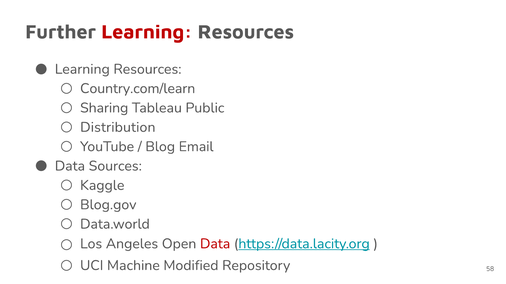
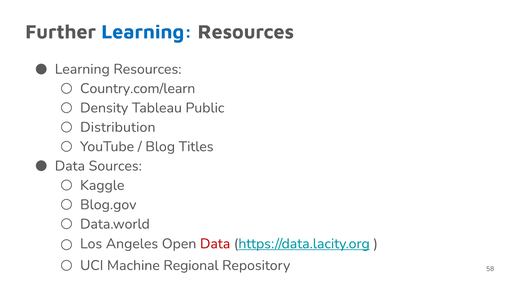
Learning colour: red -> blue (147, 32)
Sharing: Sharing -> Density (104, 108)
Email: Email -> Titles (196, 147)
Modified: Modified -> Regional (191, 266)
